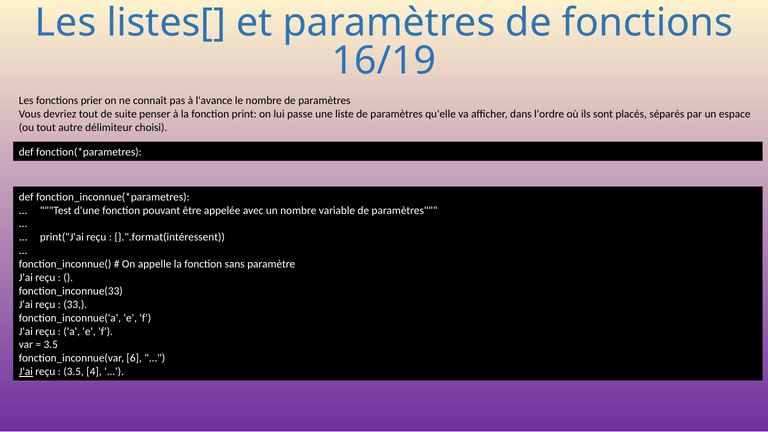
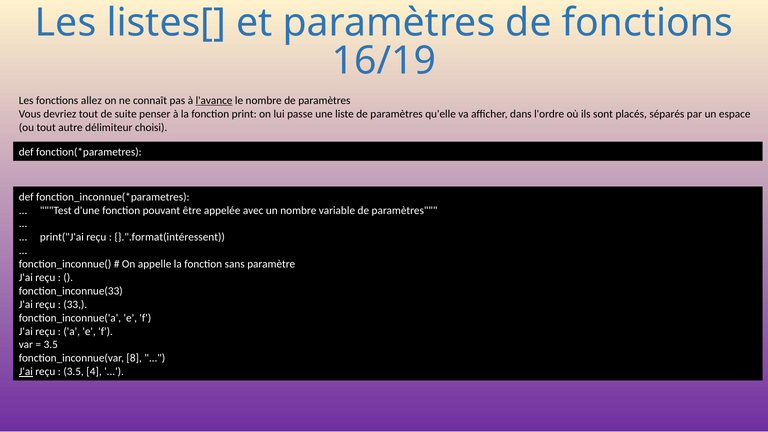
prier: prier -> allez (91, 100)
l'avance underline: none -> present (214, 100)
6: 6 -> 8 (134, 358)
